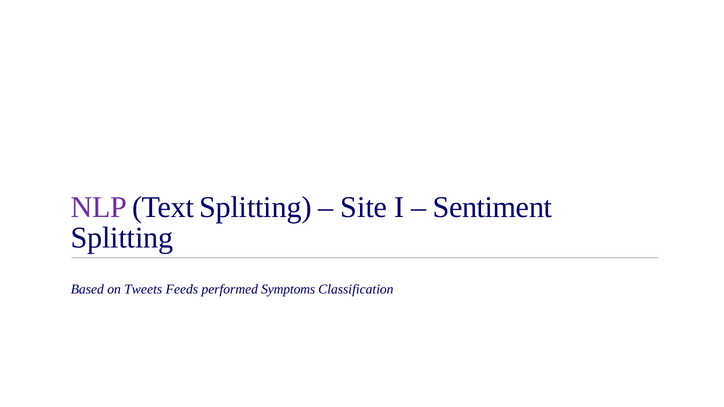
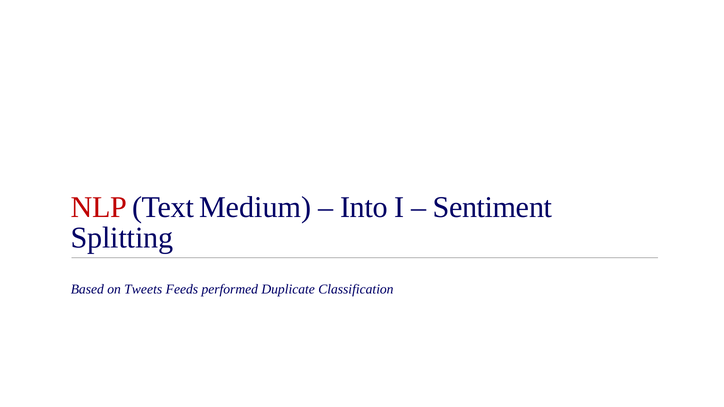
NLP colour: purple -> red (99, 207)
Text Splitting: Splitting -> Medium (255, 207)
Site: Site -> Into (364, 207)
Symptoms: Symptoms -> Duplicate (288, 289)
